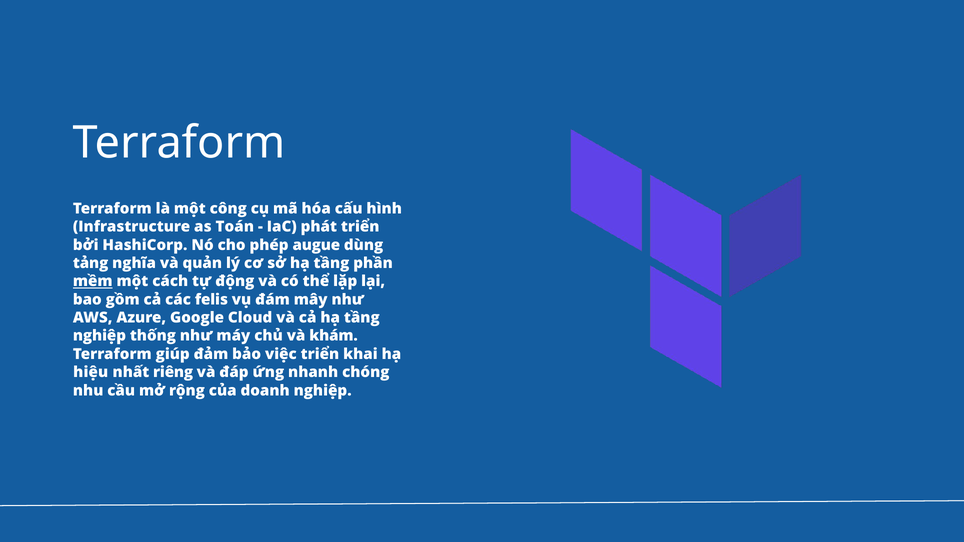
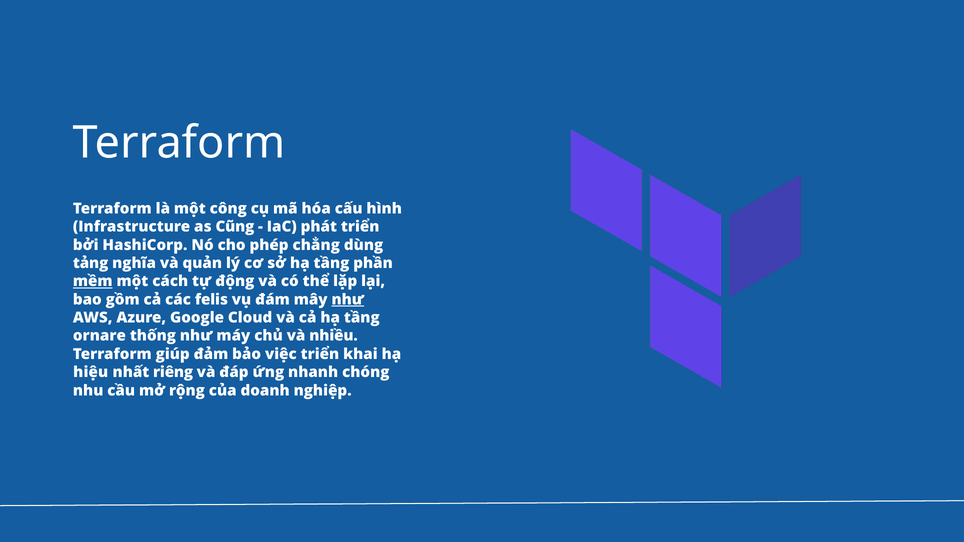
Toán: Toán -> Cũng (235, 227)
augue: augue -> chẳng (316, 245)
như underline: none -> present (348, 300)
nghiệp: nghiệp -> ornare (99, 336)
khám: khám -> nhiều (334, 336)
